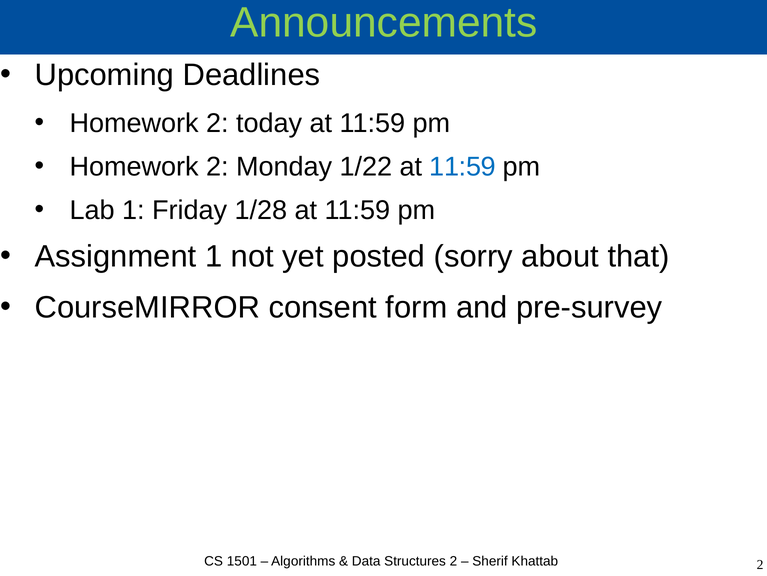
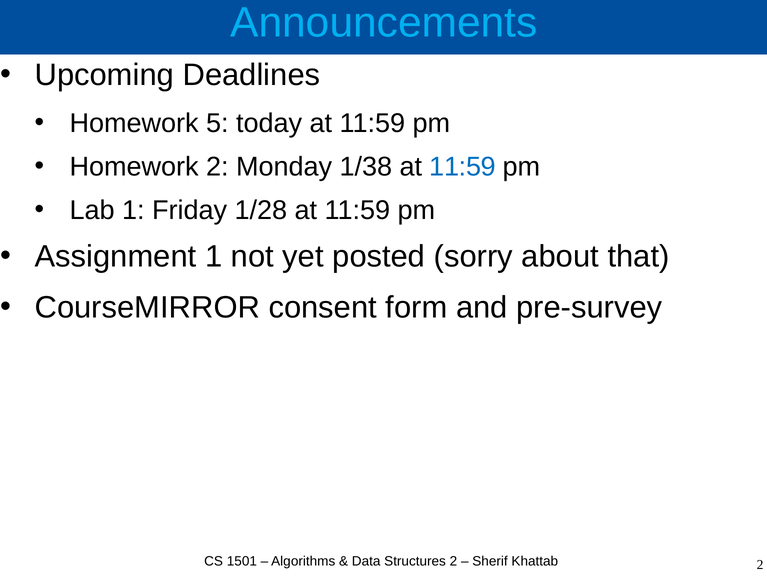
Announcements colour: light green -> light blue (384, 23)
2: 2 -> 5 (217, 123)
1/22: 1/22 -> 1/38 (366, 167)
